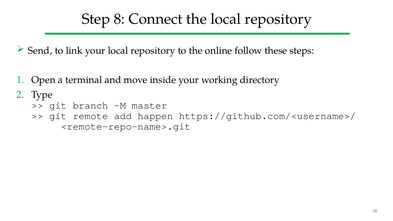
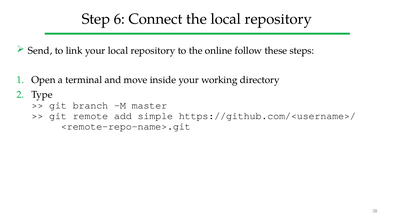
8: 8 -> 6 (119, 19)
happen: happen -> simple (155, 116)
